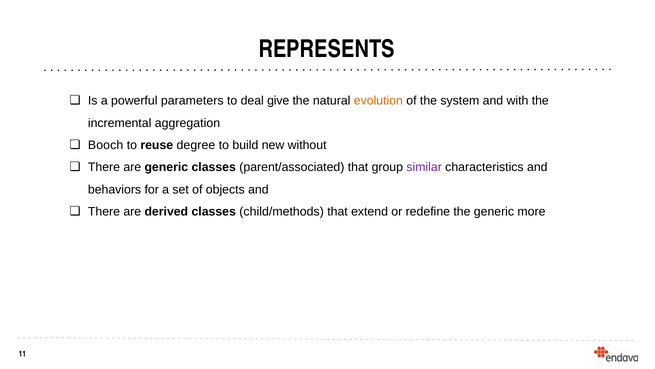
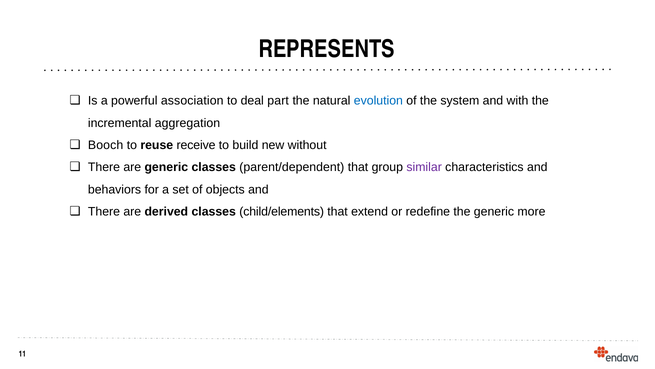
parameters: parameters -> association (192, 101)
give: give -> part (278, 101)
evolution colour: orange -> blue (378, 101)
degree: degree -> receive (196, 145)
parent/associated: parent/associated -> parent/dependent (292, 167)
child/methods: child/methods -> child/elements (282, 211)
